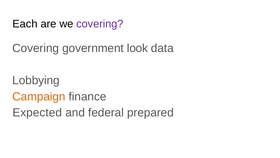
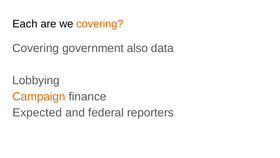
covering colour: purple -> orange (100, 24)
look: look -> also (137, 48)
prepared: prepared -> reporters (150, 112)
